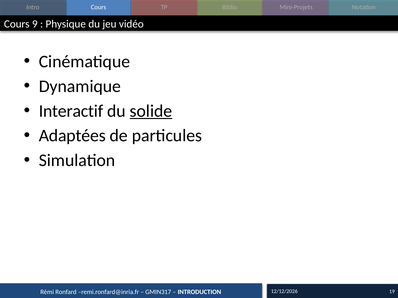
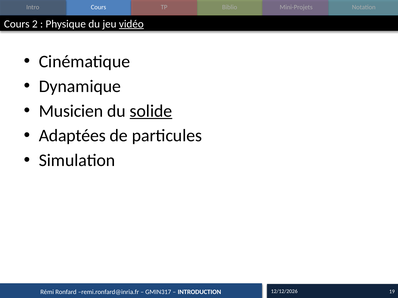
9: 9 -> 2 (35, 24)
vidéo underline: none -> present (131, 24)
Interactif: Interactif -> Musicien (71, 111)
